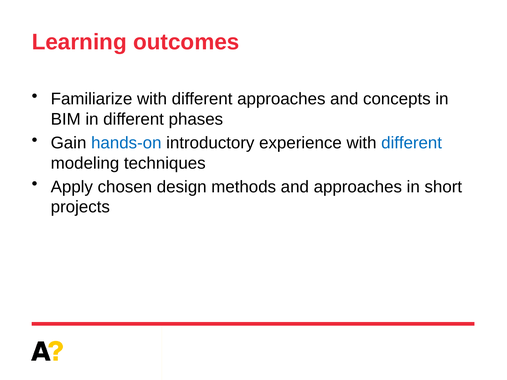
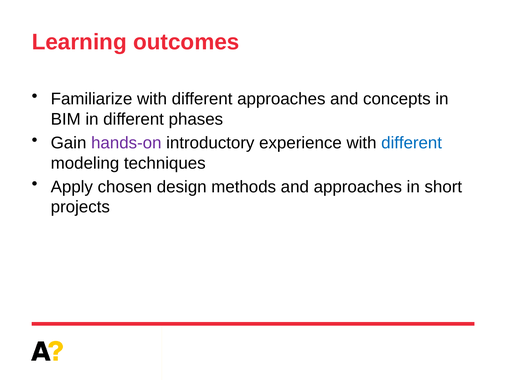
hands-on colour: blue -> purple (126, 143)
